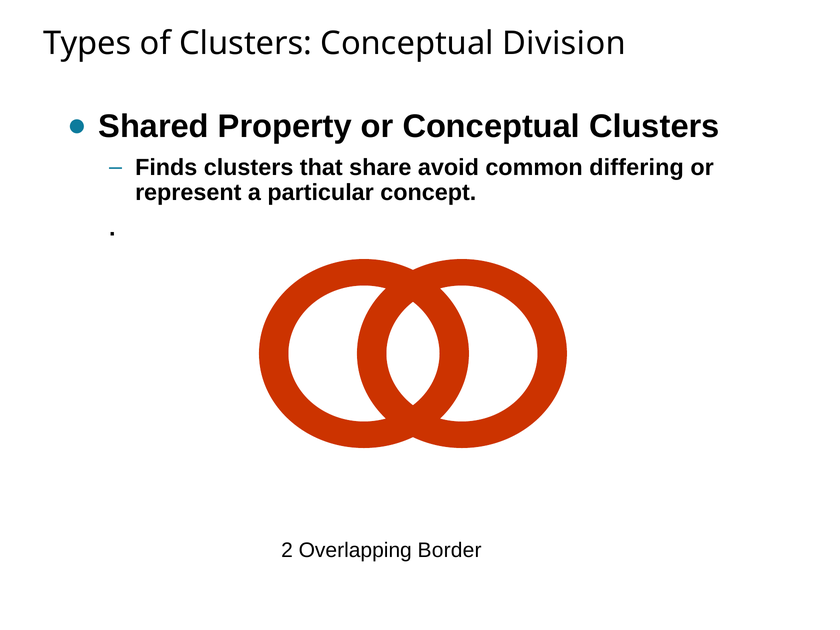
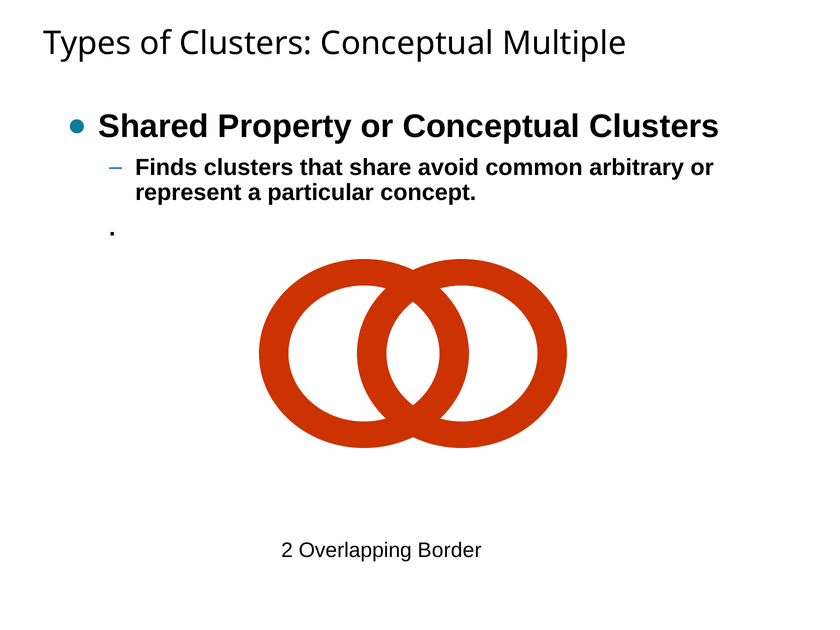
Division: Division -> Multiple (564, 43)
differing: differing -> arbitrary (637, 167)
